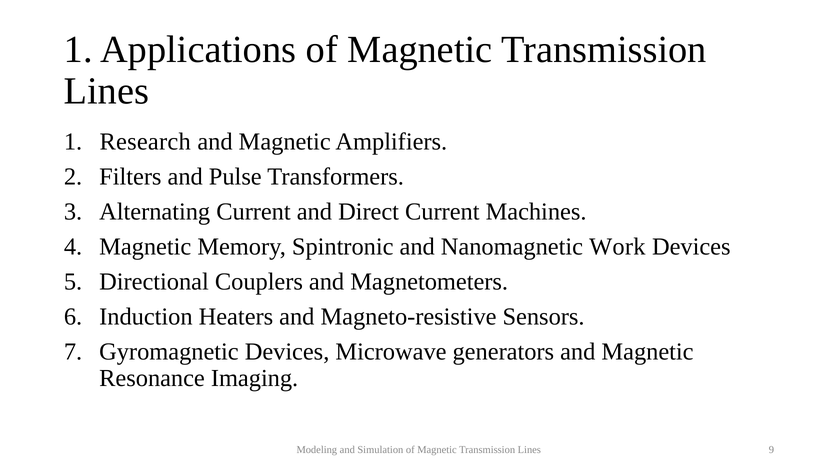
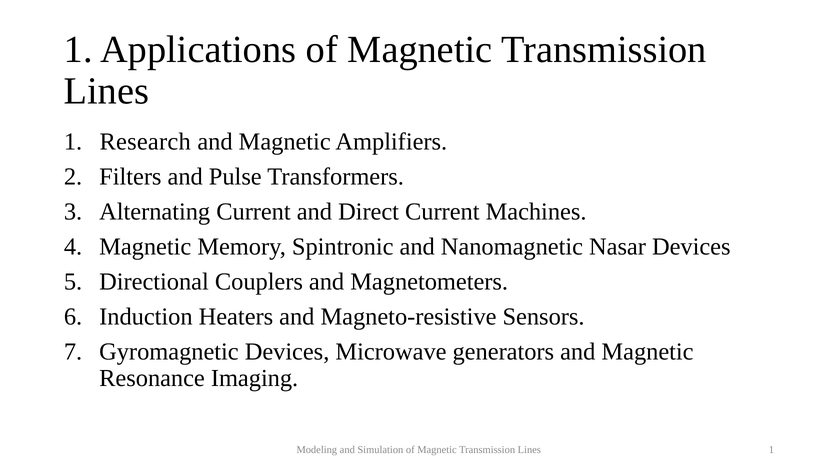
Work: Work -> Nasar (618, 247)
9: 9 -> 1 (771, 450)
